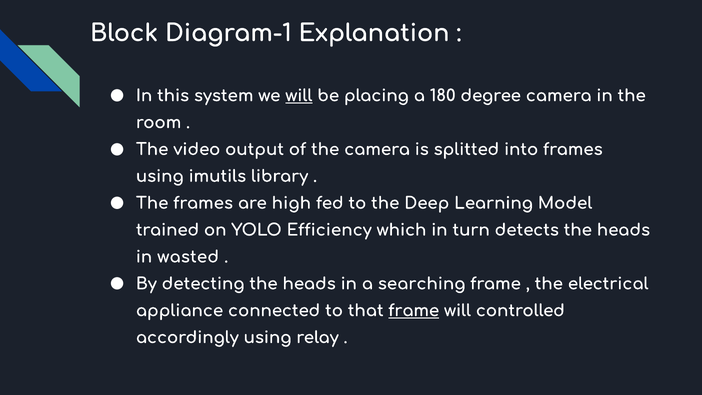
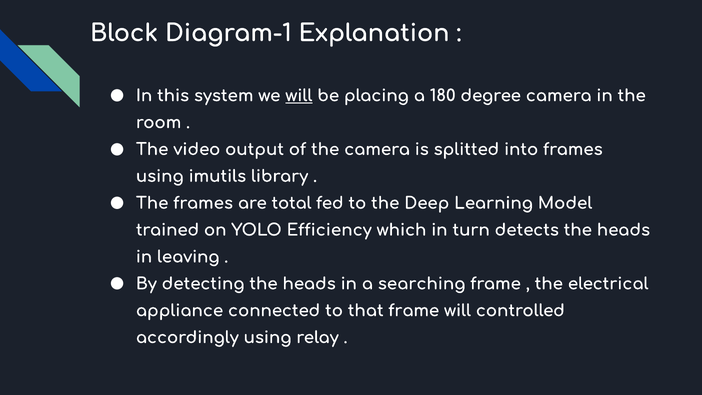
high: high -> total (292, 203)
wasted: wasted -> leaving (188, 257)
frame underline: present -> none (414, 311)
